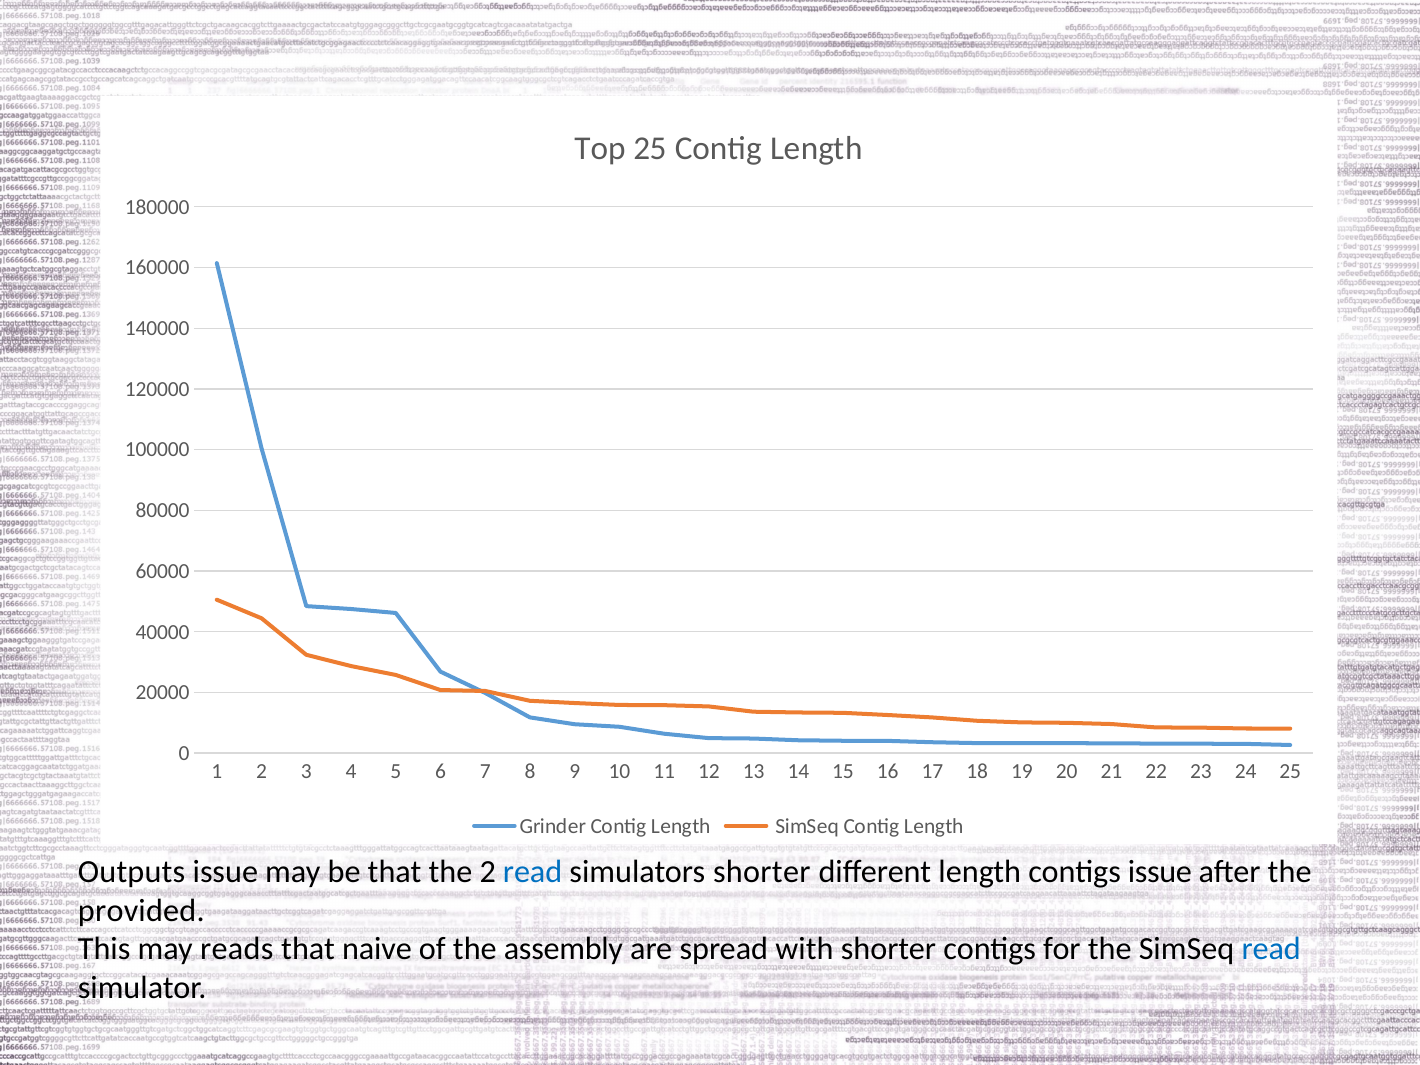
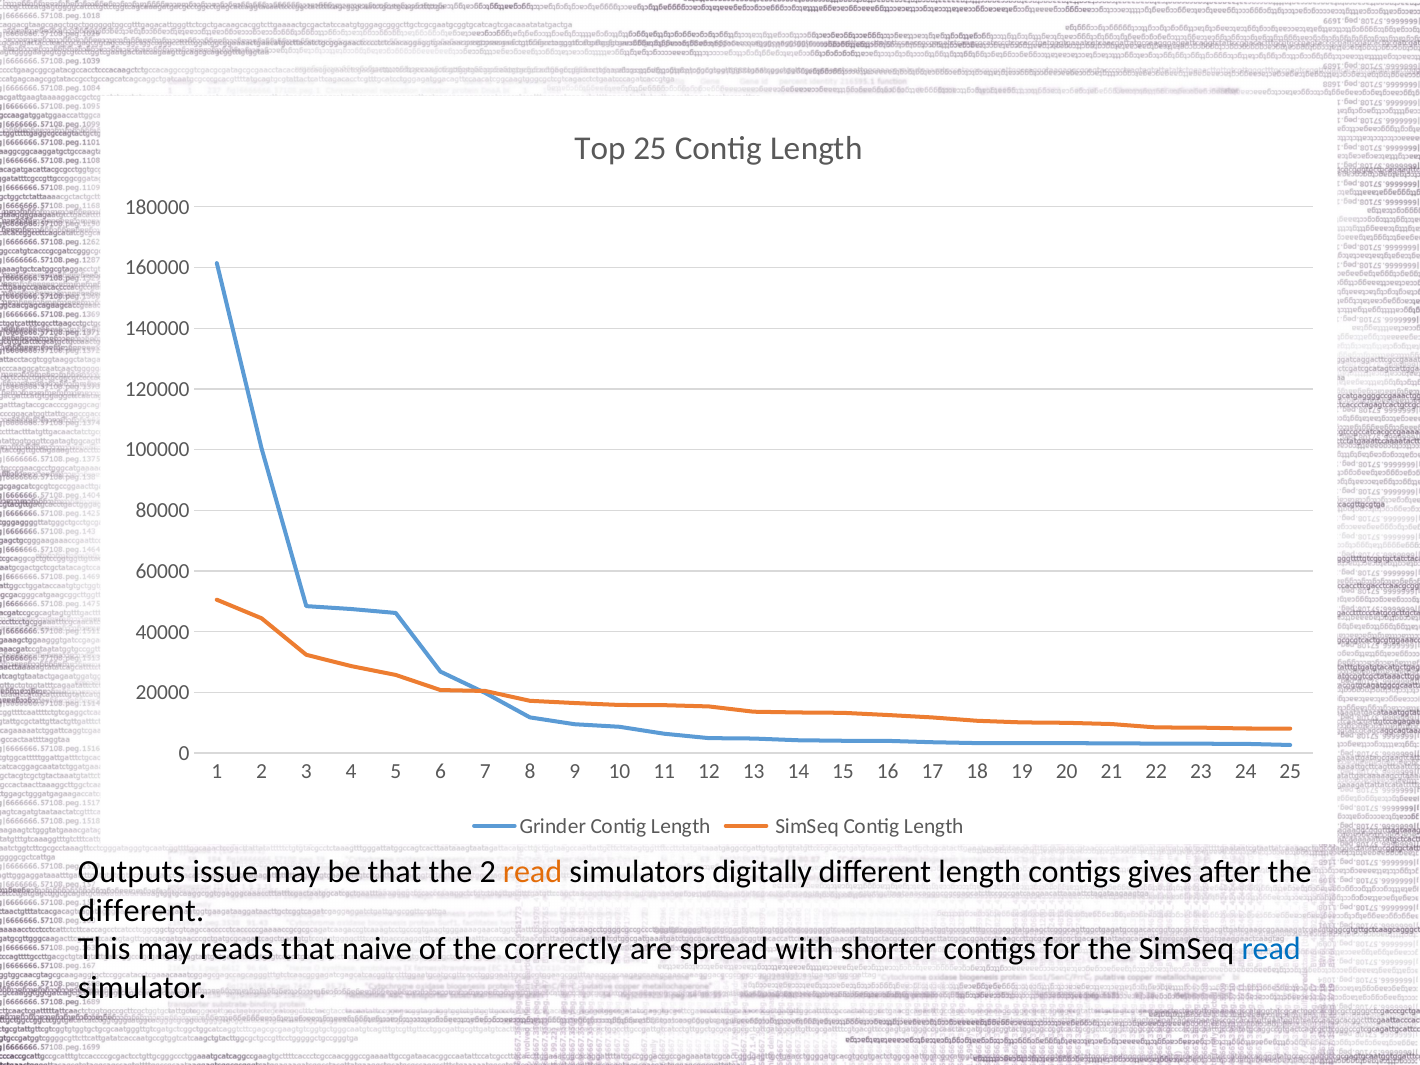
read colour: blue -> orange (533, 872)
simulators shorter: shorter -> digitally (762, 872)
contigs issue: issue -> gives (1160, 872)
provided: provided -> different (141, 910)
assembly: assembly -> correctly (563, 949)
